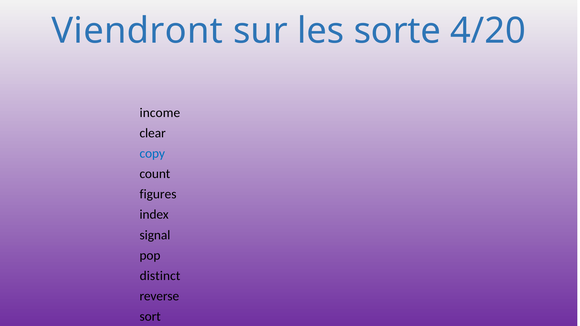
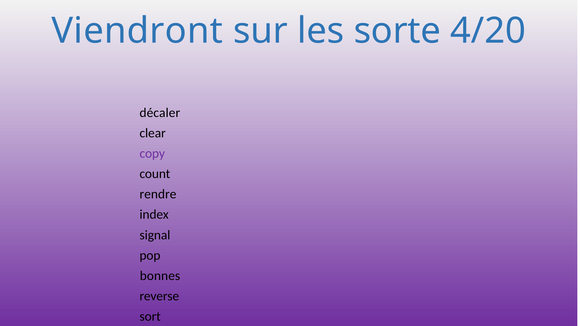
income: income -> décaler (160, 113)
copy colour: blue -> purple (152, 154)
figures: figures -> rendre (158, 194)
distinct: distinct -> bonnes (160, 276)
